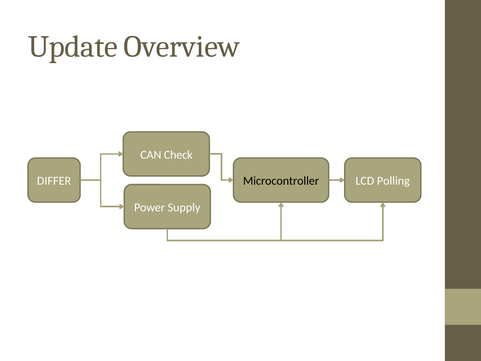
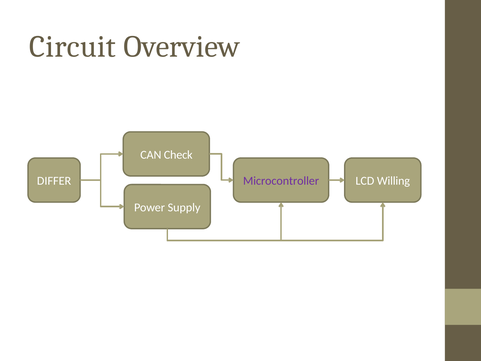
Update: Update -> Circuit (73, 47)
Microcontroller colour: black -> purple (281, 181)
Polling: Polling -> Willing (393, 181)
